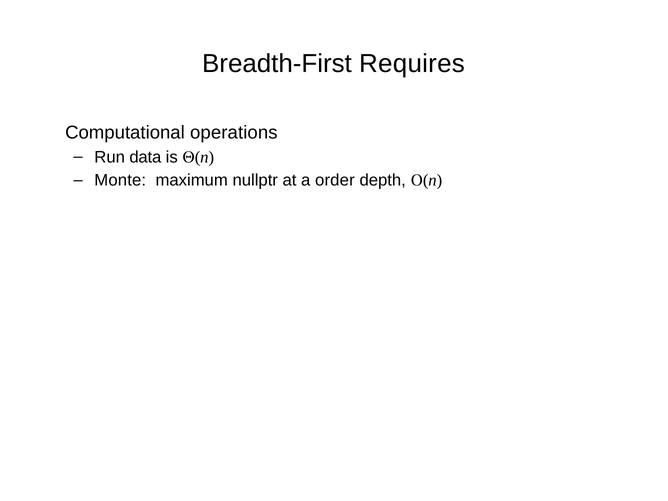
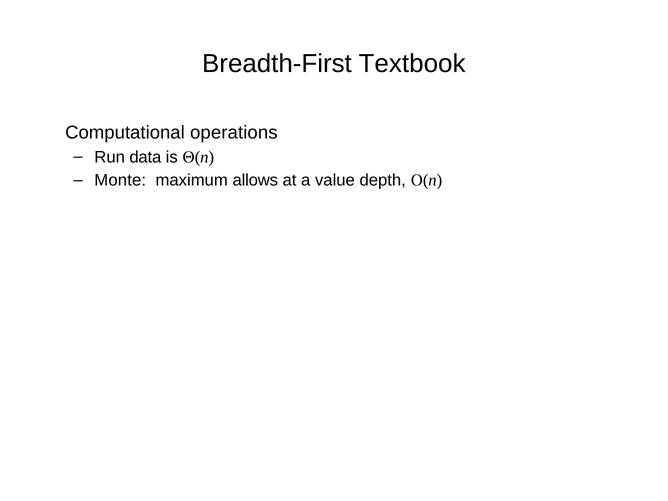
Requires: Requires -> Textbook (412, 64)
nullptr: nullptr -> allows (255, 180)
order: order -> value (335, 180)
